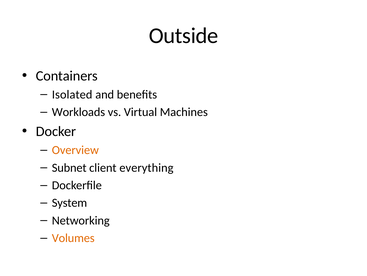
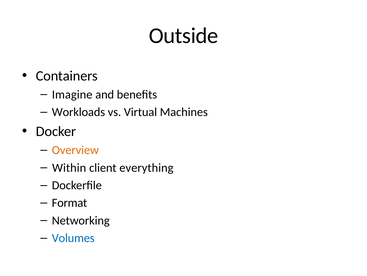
Isolated: Isolated -> Imagine (72, 94)
Subnet: Subnet -> Within (69, 167)
System: System -> Format (69, 202)
Volumes colour: orange -> blue (73, 237)
